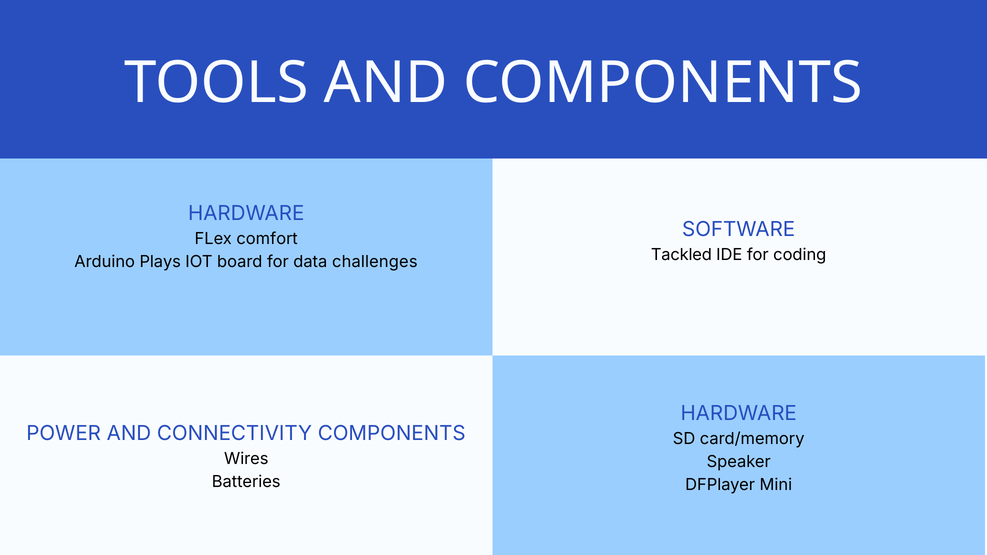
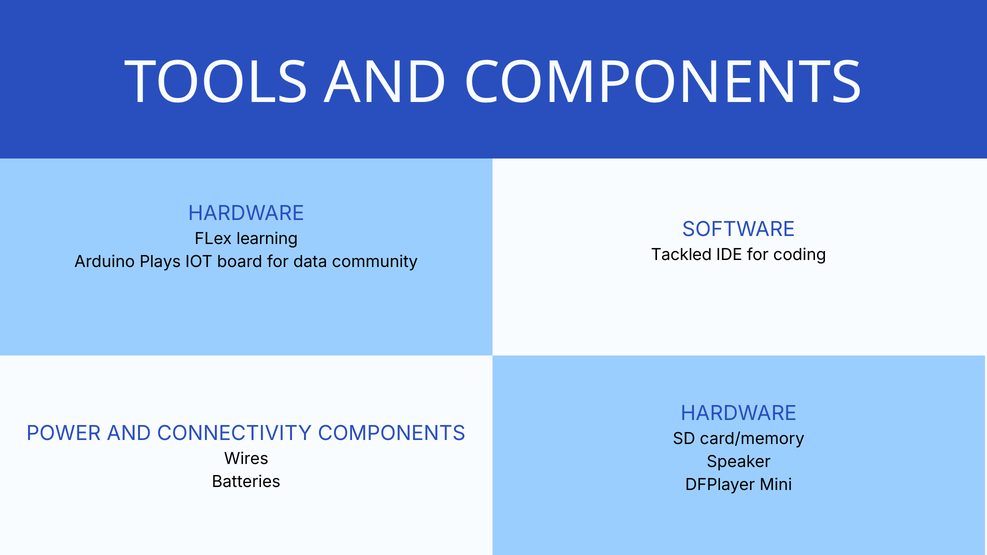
comfort: comfort -> learning (267, 239)
challenges: challenges -> community (375, 262)
